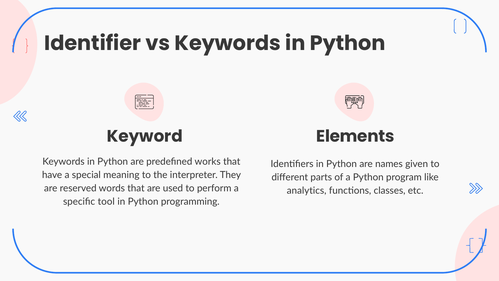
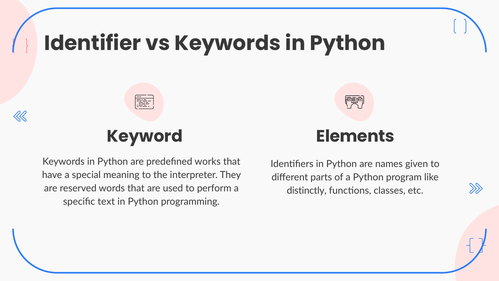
analytics: analytics -> distinctly (307, 190)
tool: tool -> text (106, 202)
